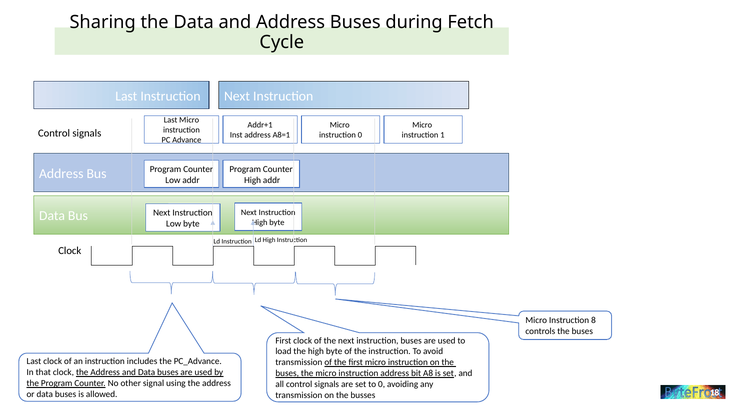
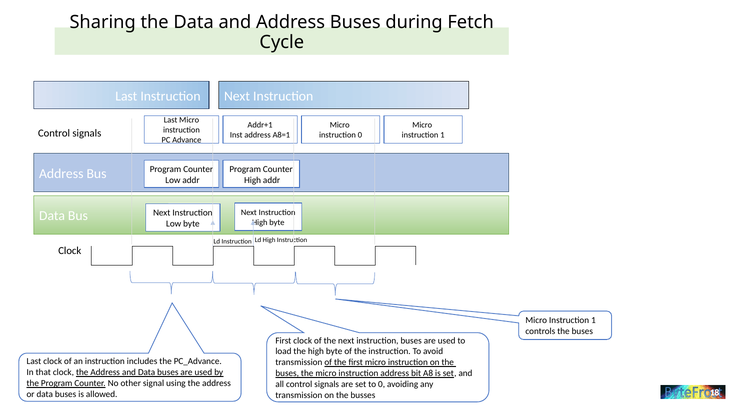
8: 8 -> 1 (593, 320)
